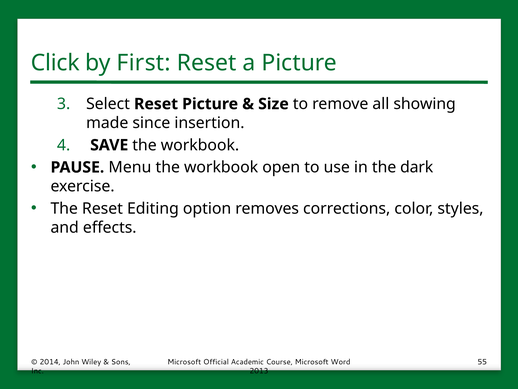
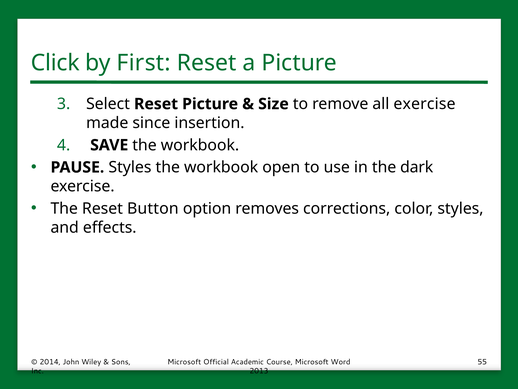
all showing: showing -> exercise (424, 104)
PAUSE Menu: Menu -> Styles (130, 167)
Editing: Editing -> Button (153, 208)
